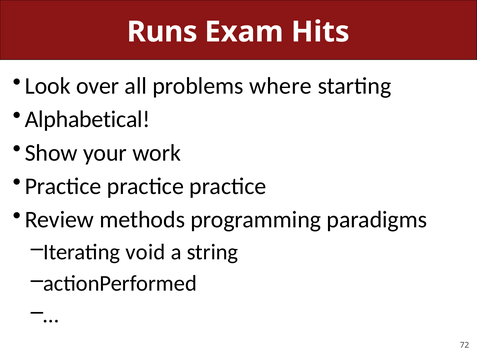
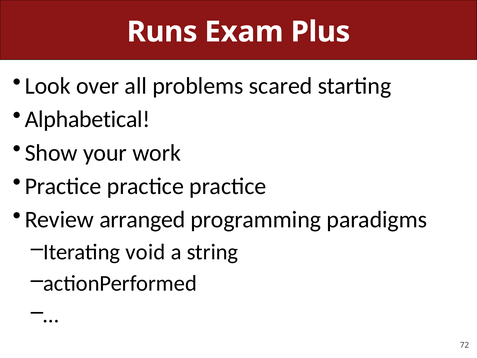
Hits: Hits -> Plus (321, 32)
where: where -> scared (281, 86)
methods: methods -> arranged (142, 219)
